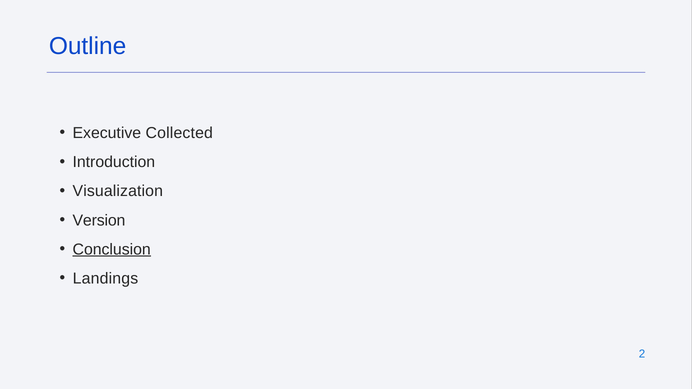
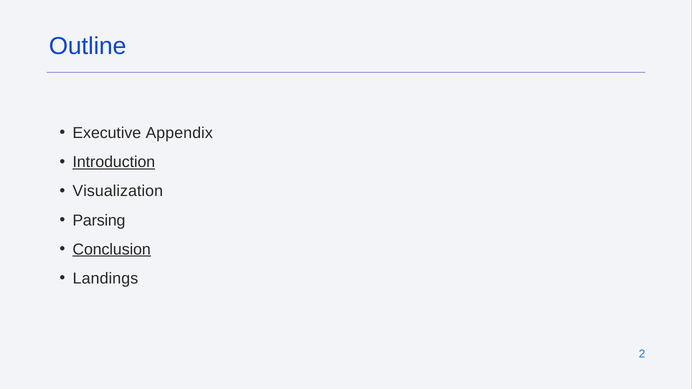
Collected: Collected -> Appendix (179, 133)
Introduction underline: none -> present (114, 162)
Version: Version -> Parsing (99, 220)
